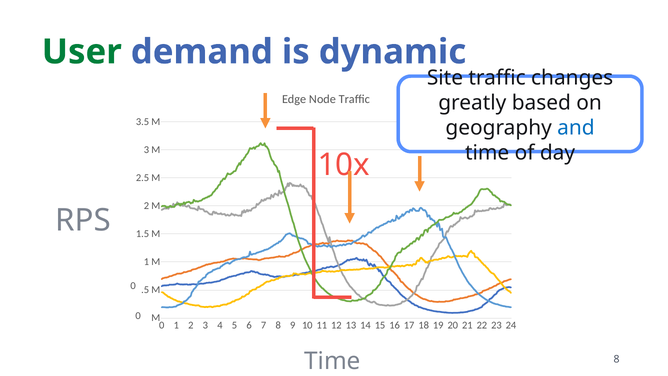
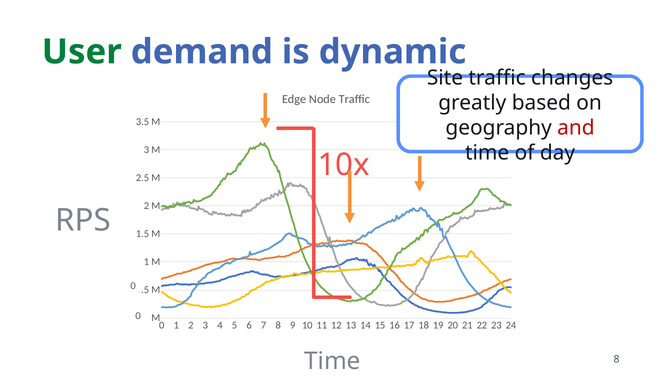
and colour: blue -> red (576, 128)
